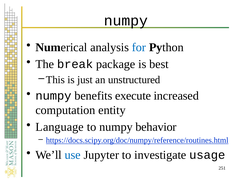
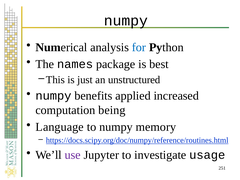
break: break -> names (75, 64)
execute: execute -> applied (133, 96)
entity: entity -> being (112, 110)
behavior: behavior -> memory (156, 127)
use colour: blue -> purple (73, 155)
